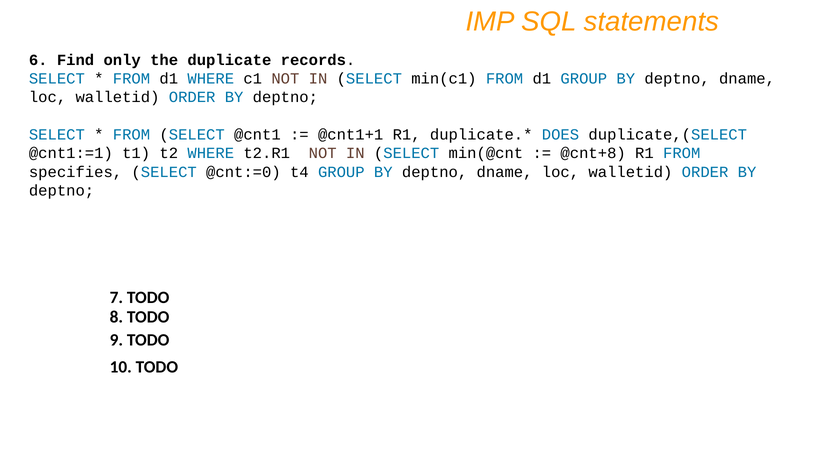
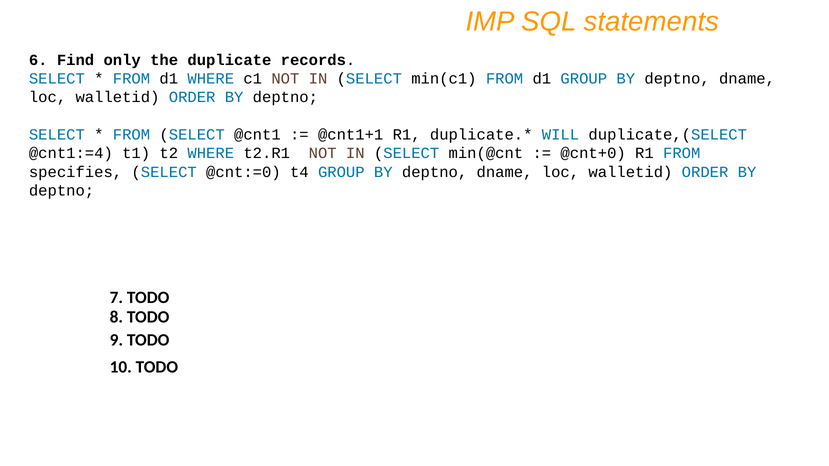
DOES: DOES -> WILL (560, 135)
@cnt1:=1: @cnt1:=1 -> @cnt1:=4 (71, 153)
@cnt+8: @cnt+8 -> @cnt+0 (593, 153)
